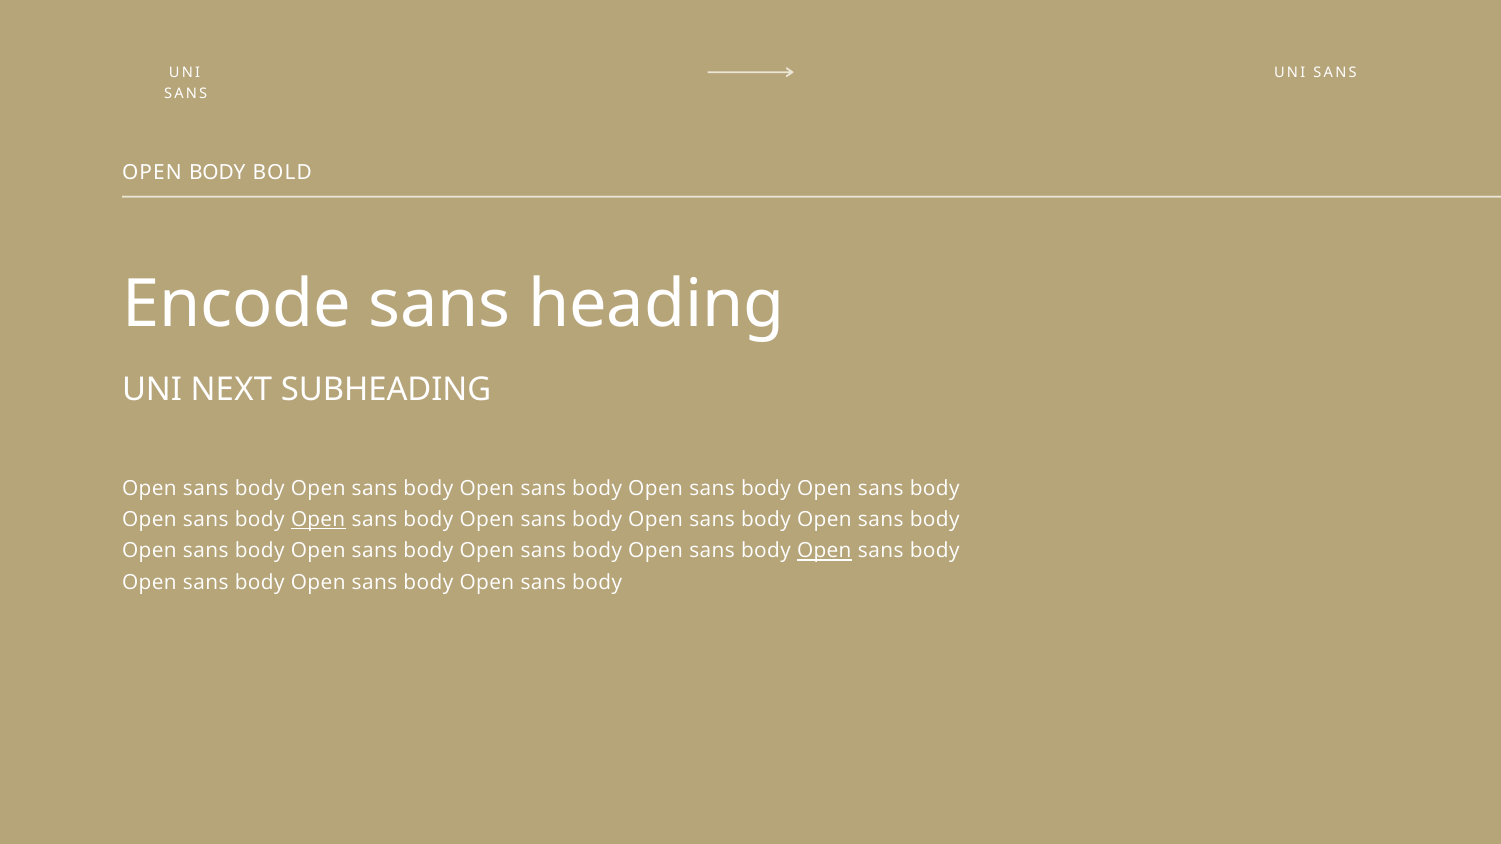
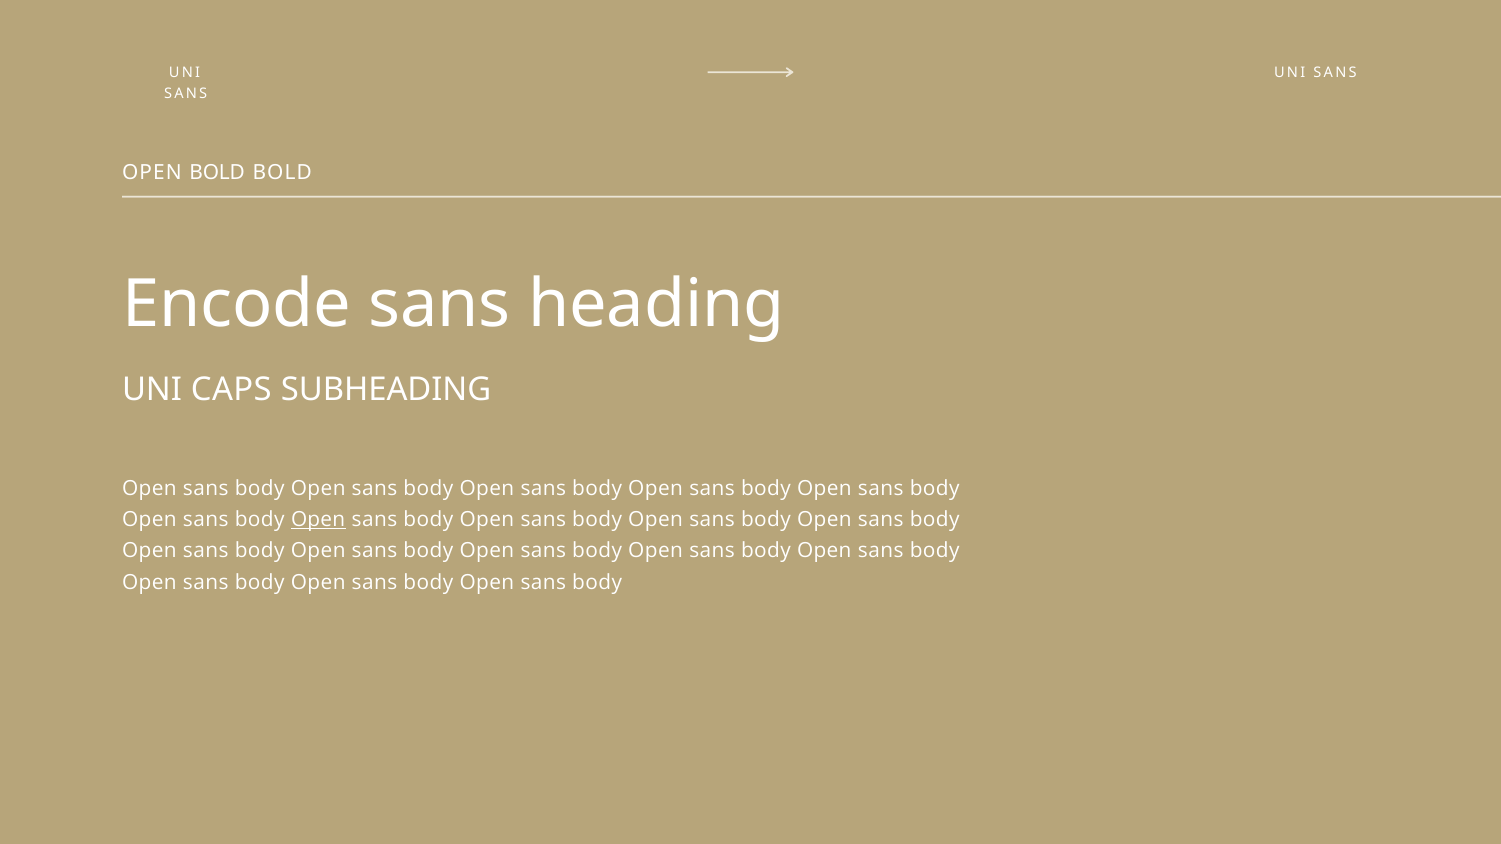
OPEN BODY: BODY -> BOLD (217, 172)
NEXT: NEXT -> CAPS (231, 390)
Open underline: present -> none (824, 551)
